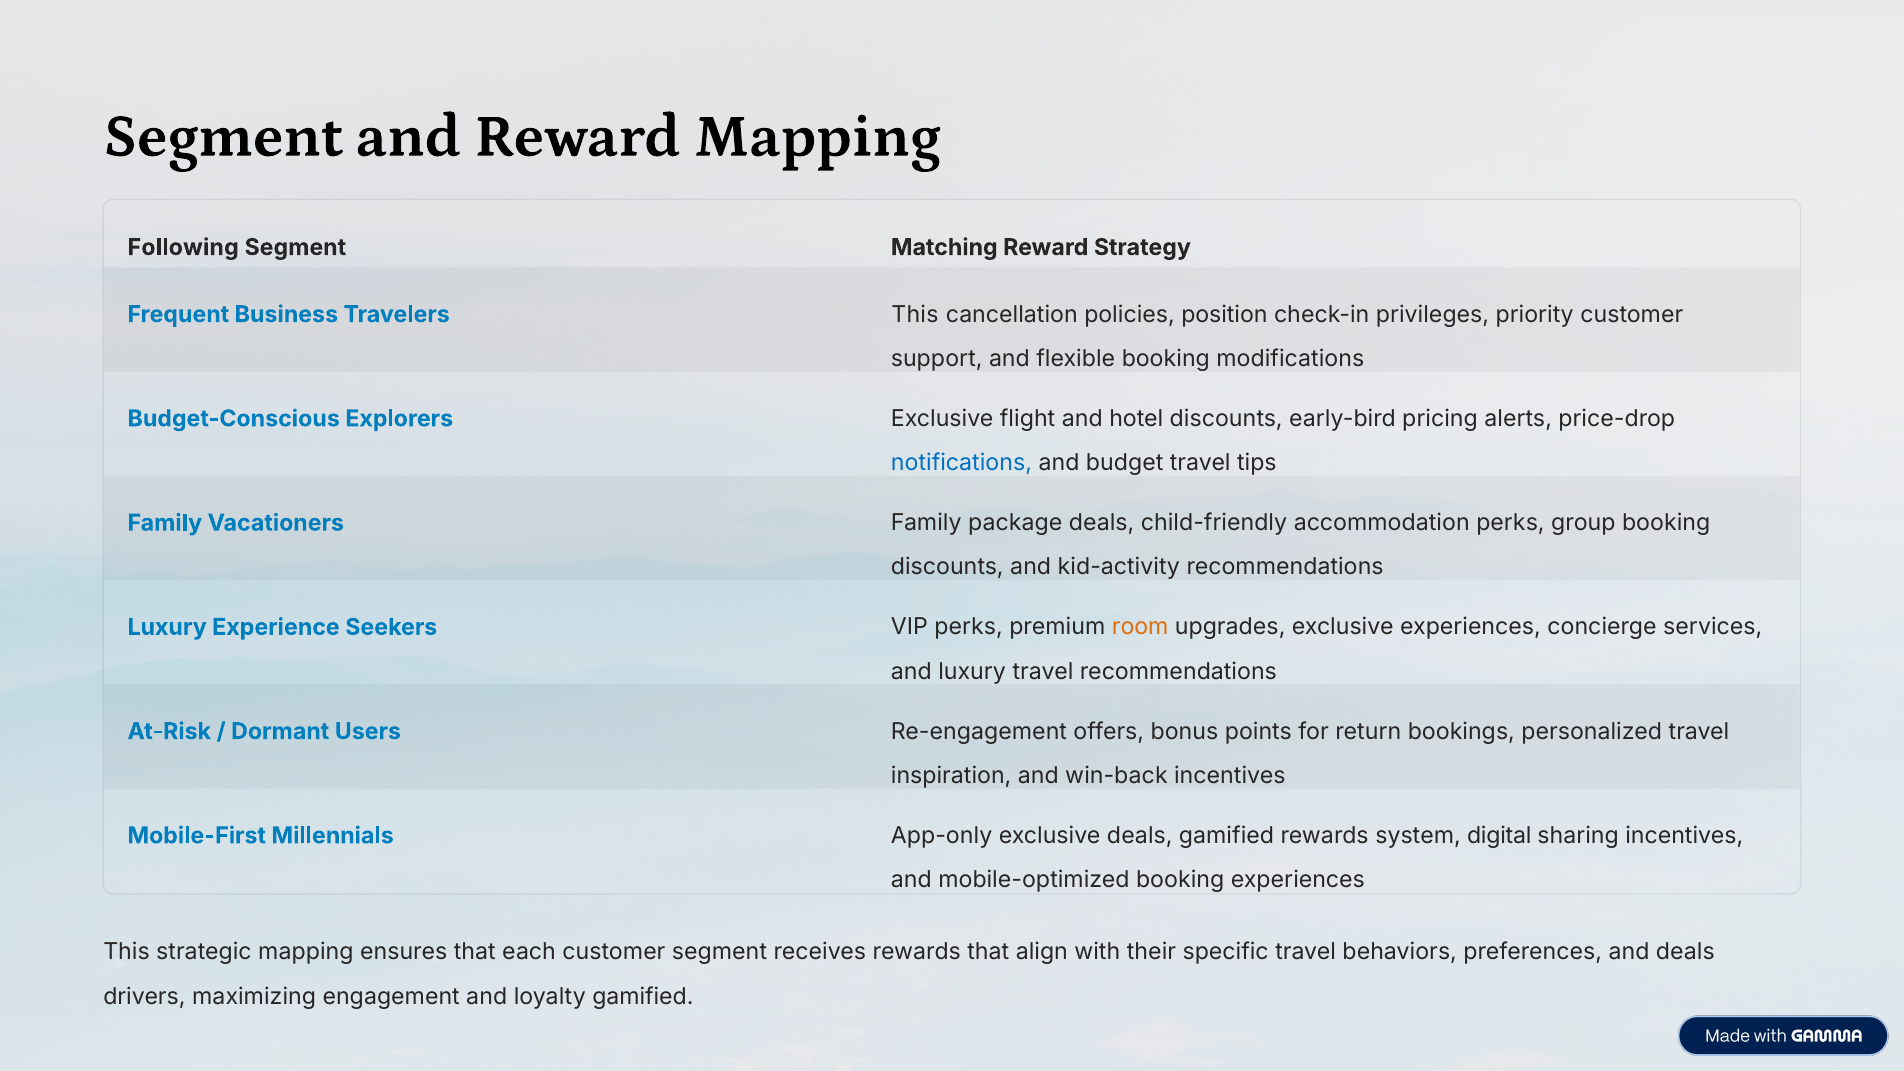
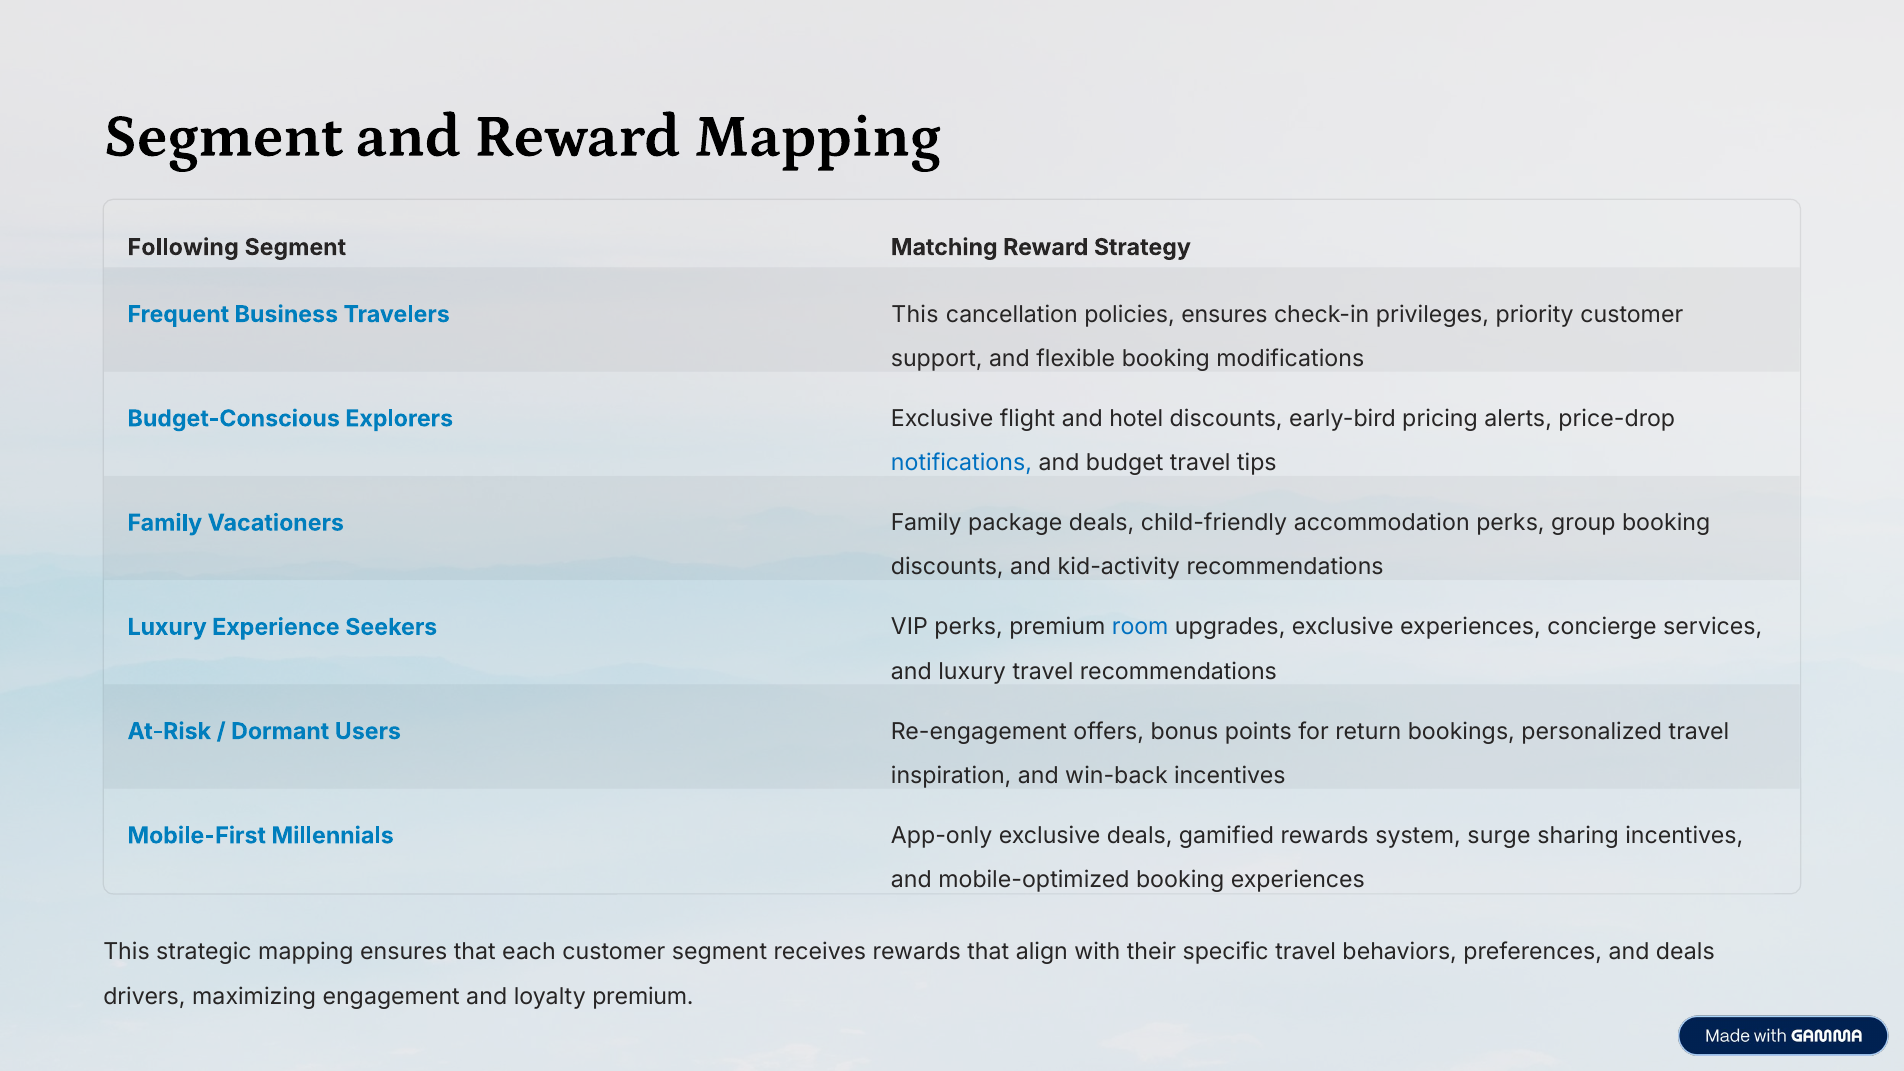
policies position: position -> ensures (1224, 314)
room colour: orange -> blue (1140, 627)
digital: digital -> surge (1499, 836)
loyalty gamified: gamified -> premium (643, 997)
